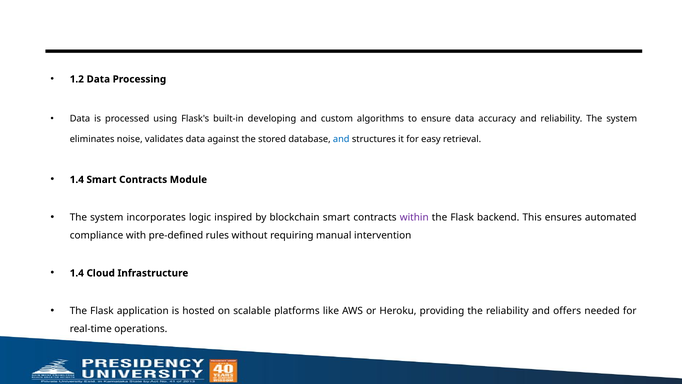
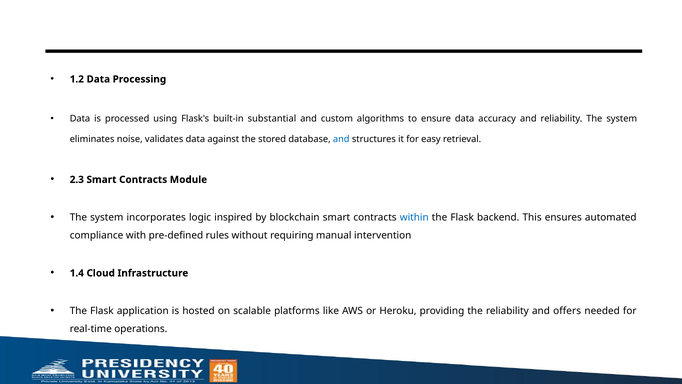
developing: developing -> substantial (272, 119)
1.4: 1.4 -> 2.3 (77, 179)
within colour: purple -> blue (414, 217)
